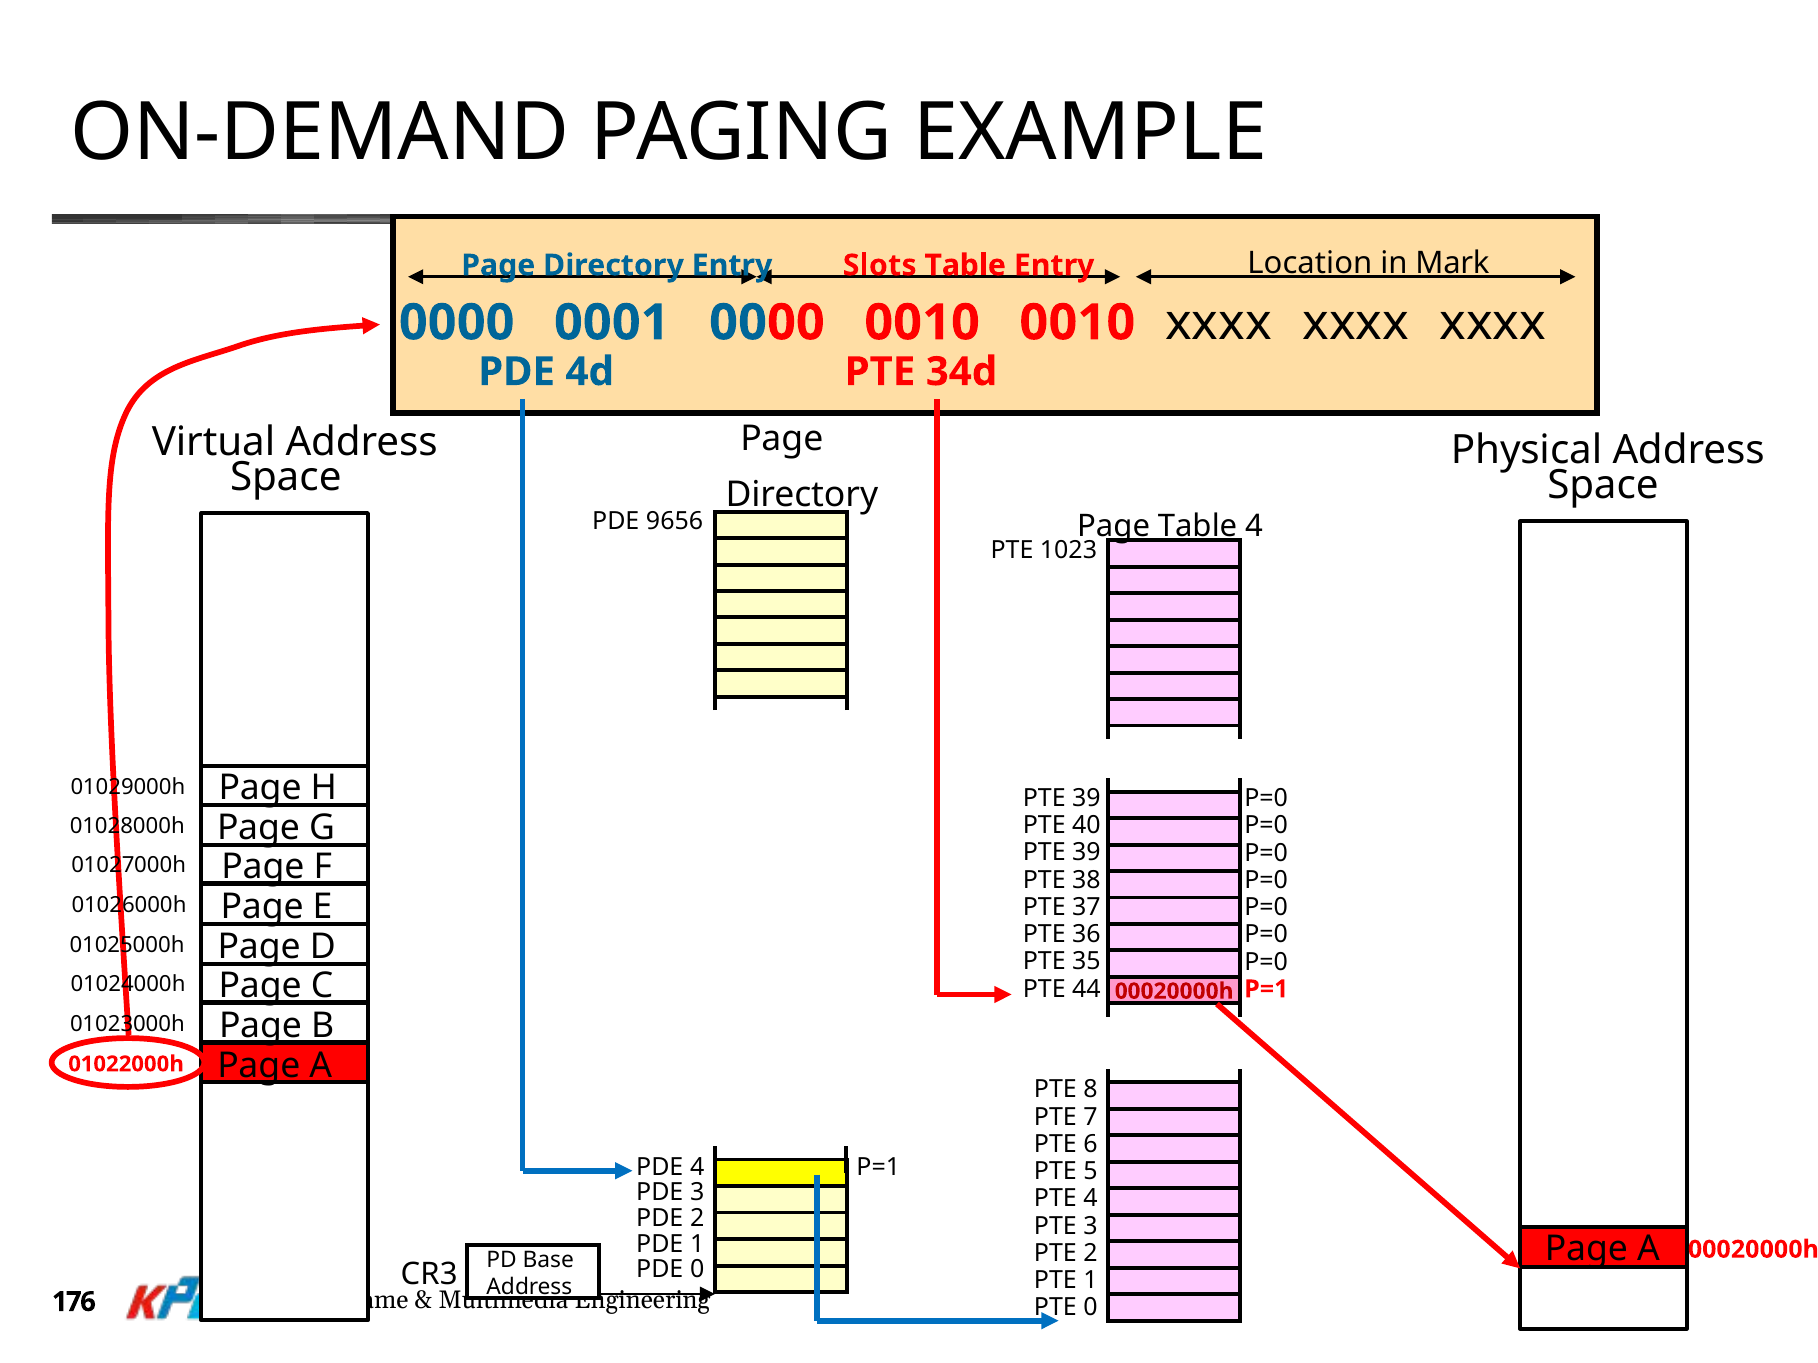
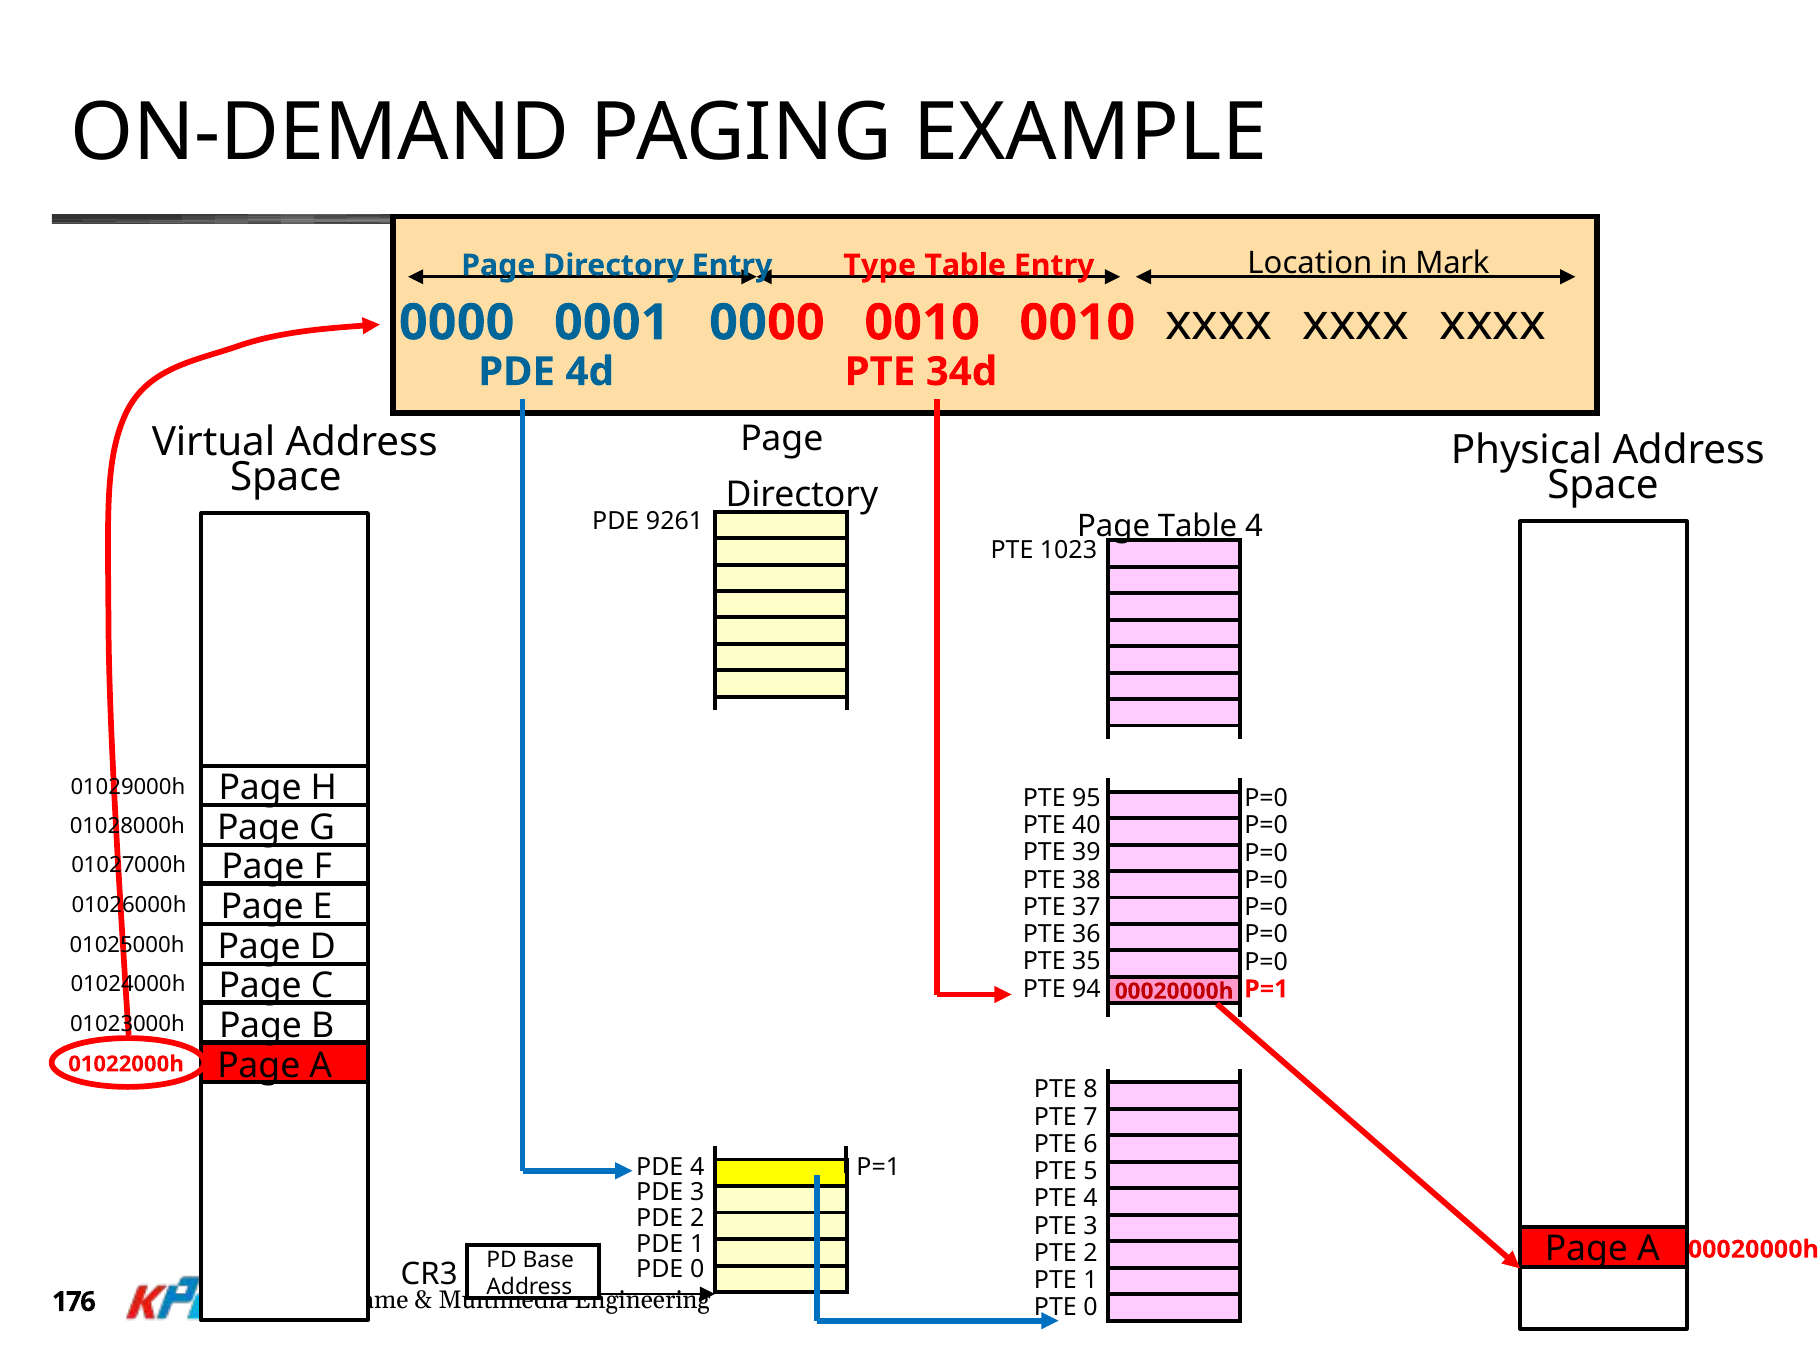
Slots: Slots -> Type (880, 265)
9656: 9656 -> 9261 (675, 521)
39: 39 -> 95 (1086, 798)
44: 44 -> 94 (1086, 989)
